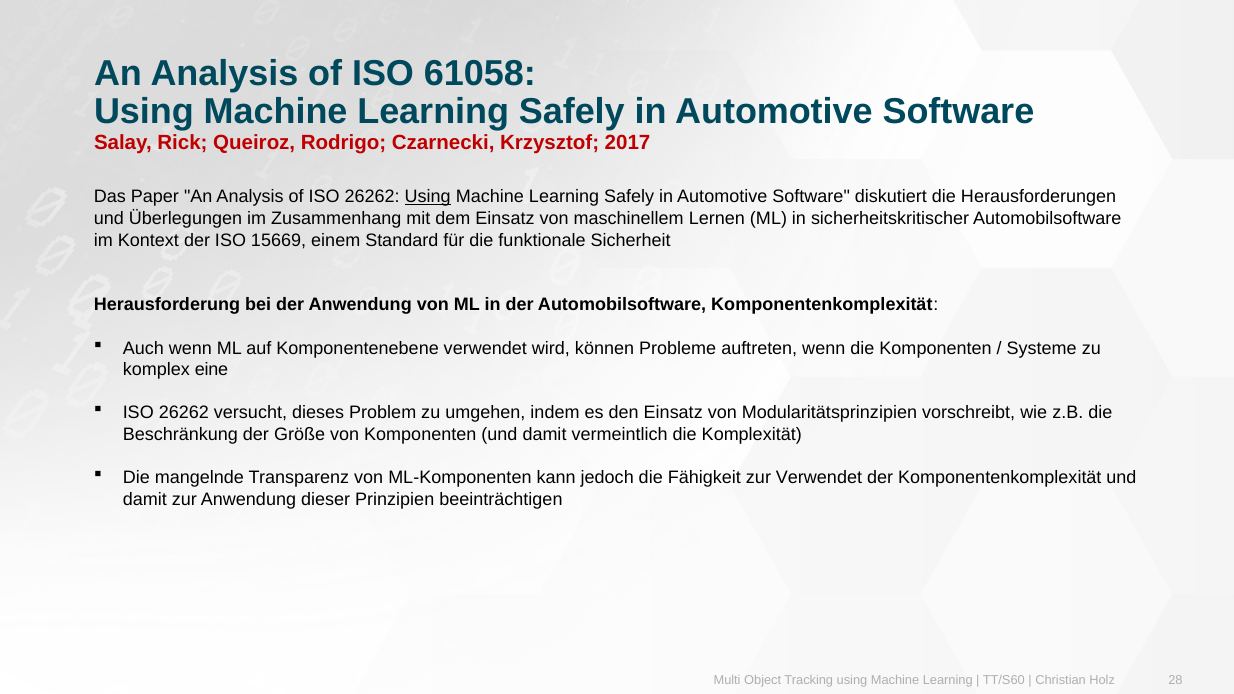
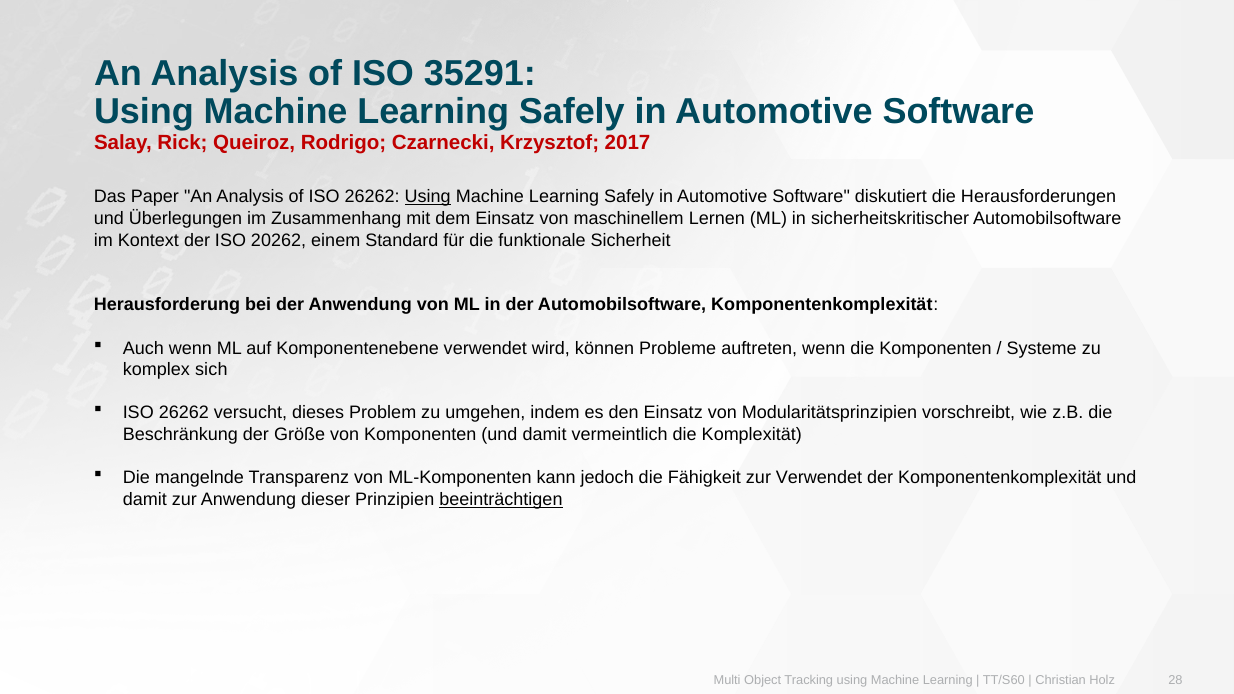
61058: 61058 -> 35291 (480, 73)
15669: 15669 -> 20262 (279, 240)
eine: eine -> sich (211, 370)
beeinträchtigen underline: none -> present (501, 500)
